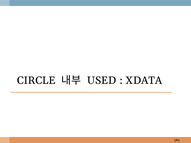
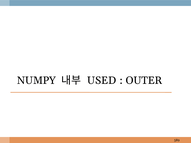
CIRCLE: CIRCLE -> NUMPY (36, 81)
XDATA: XDATA -> OUTER (144, 81)
